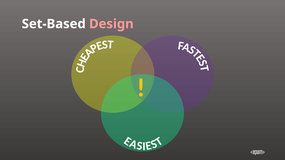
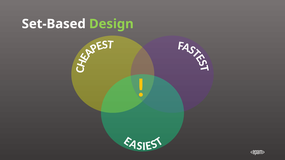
Design colour: pink -> light green (111, 24)
